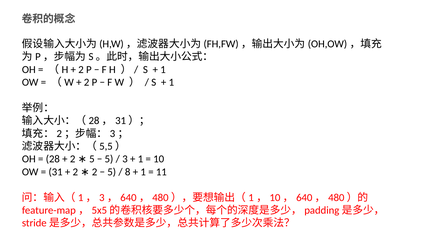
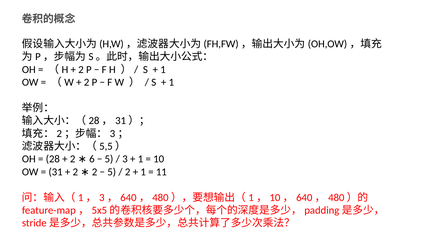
2 5: 5 -> 6 (92, 159)
8: 8 -> 2 (128, 172)
